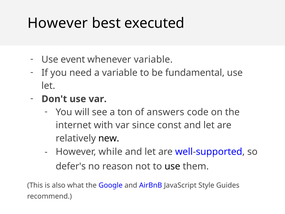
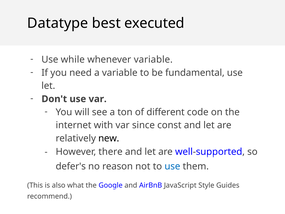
However: However -> Datatype (58, 23)
event: event -> while (73, 60)
answers: answers -> different (166, 112)
while: while -> there (111, 152)
use colour: black -> blue (172, 166)
